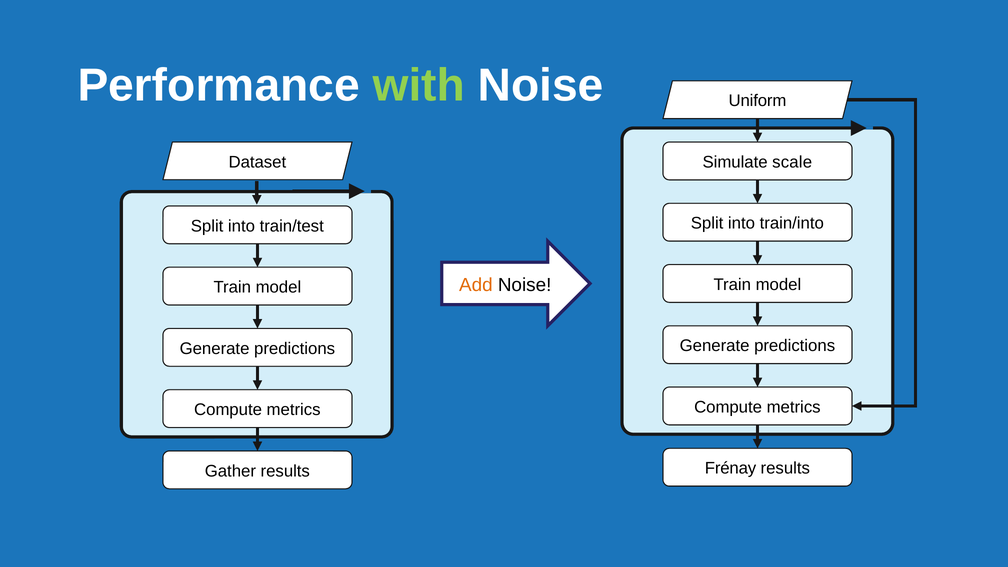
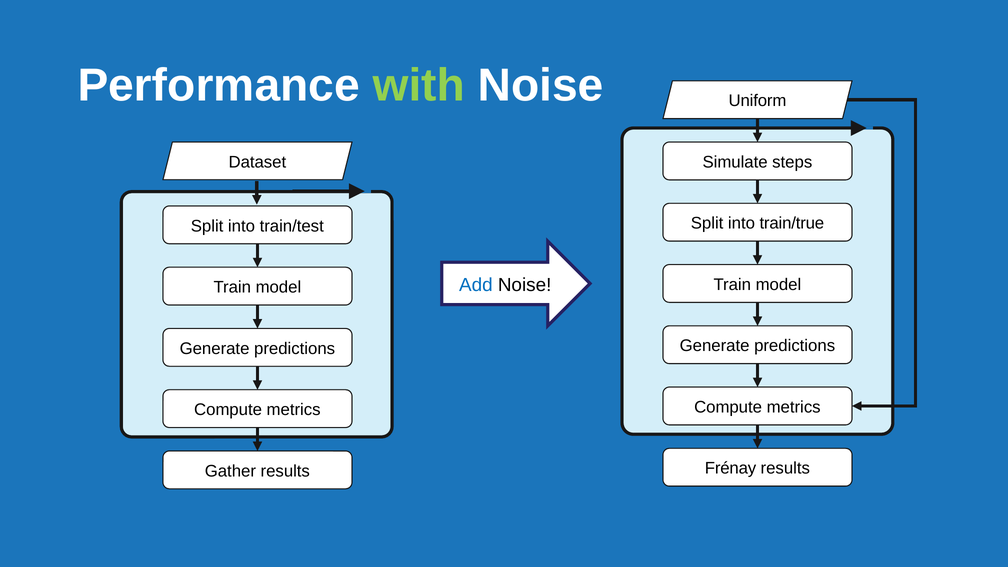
scale: scale -> steps (792, 162)
train/into: train/into -> train/true (792, 223)
Add colour: orange -> blue (476, 285)
